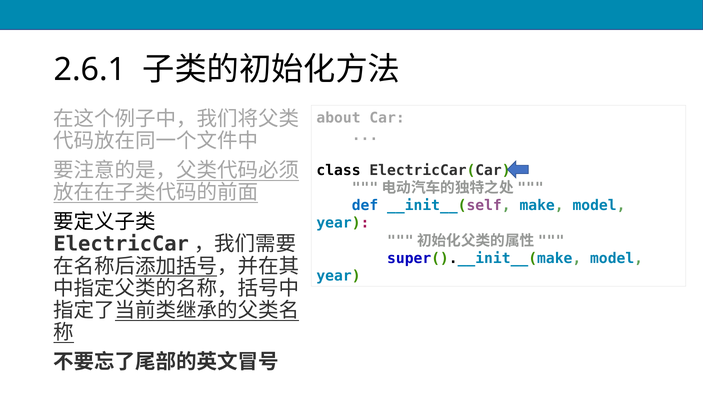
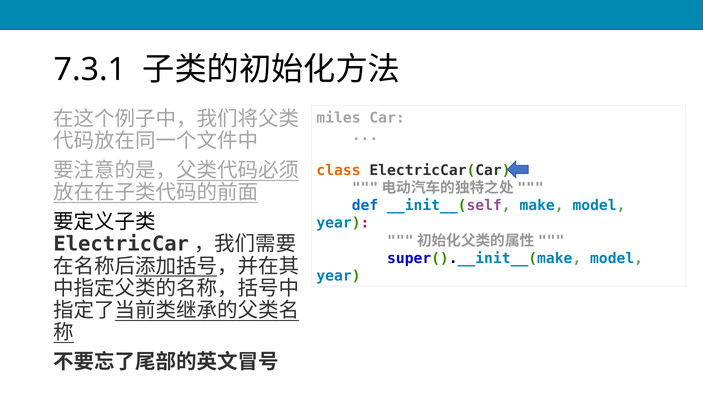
2.6.1: 2.6.1 -> 7.3.1 (90, 70)
about: about -> miles (339, 118)
class colour: black -> orange (339, 171)
